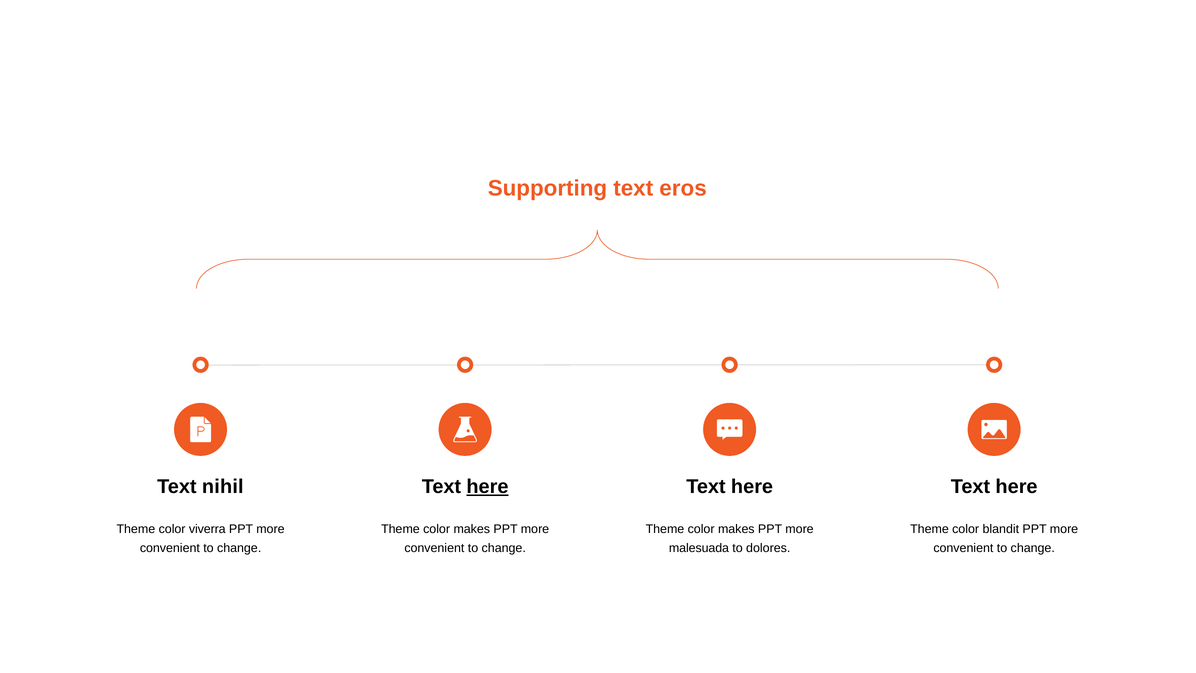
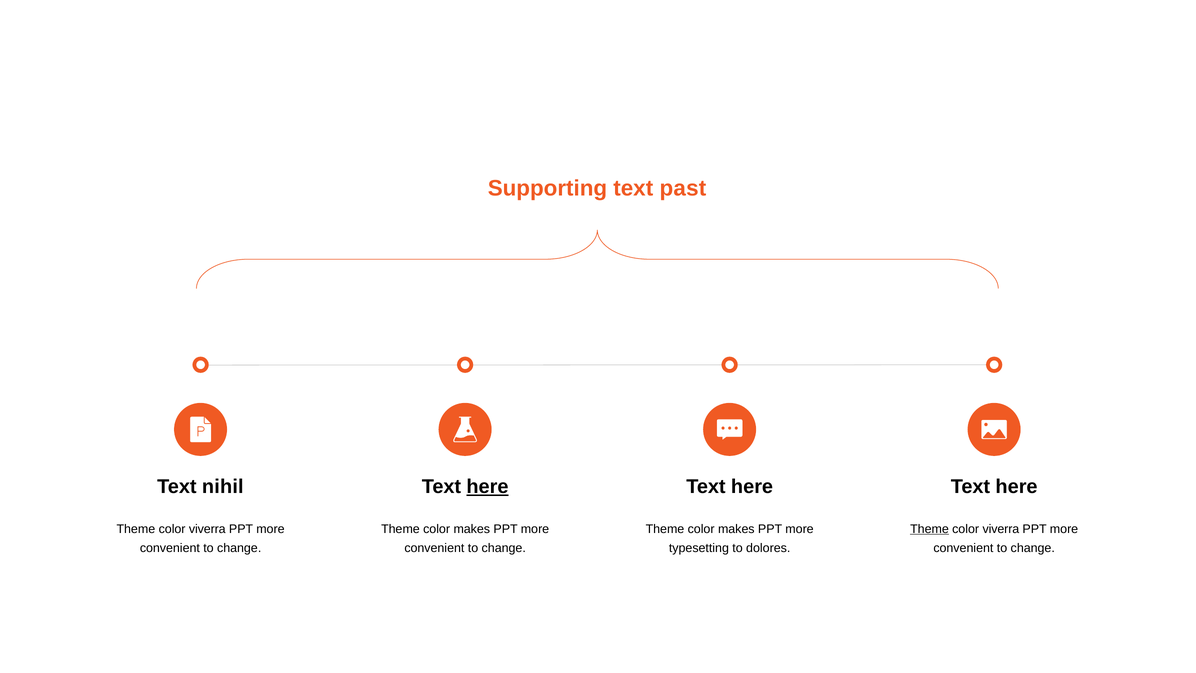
eros: eros -> past (683, 188)
Theme underline: none -> present (929, 529)
blandit: blandit -> viverra (1001, 529)
malesuada: malesuada -> typesetting (699, 548)
